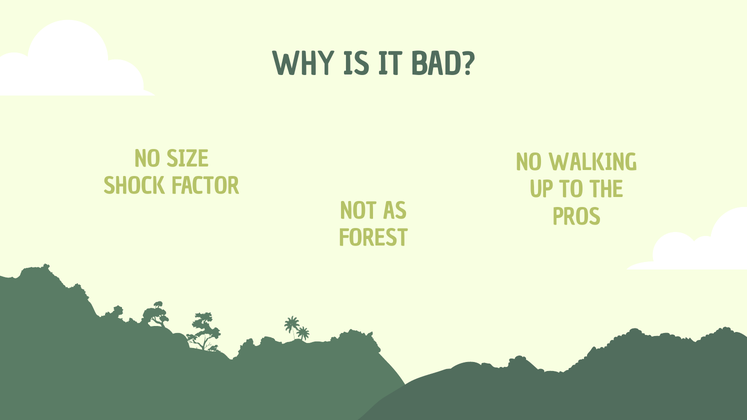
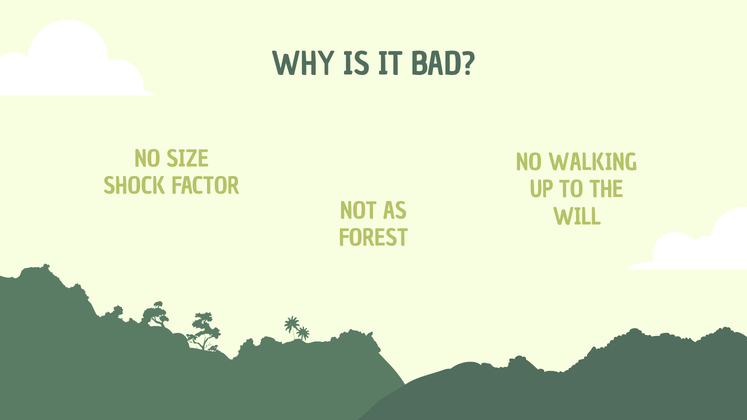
PROS: PROS -> WILL (577, 217)
